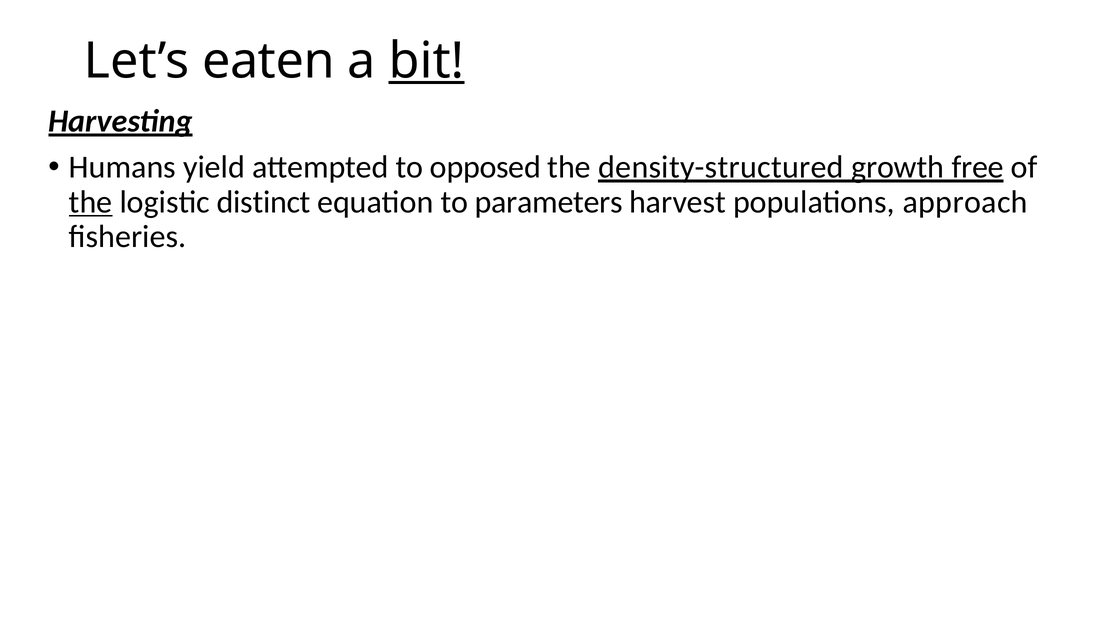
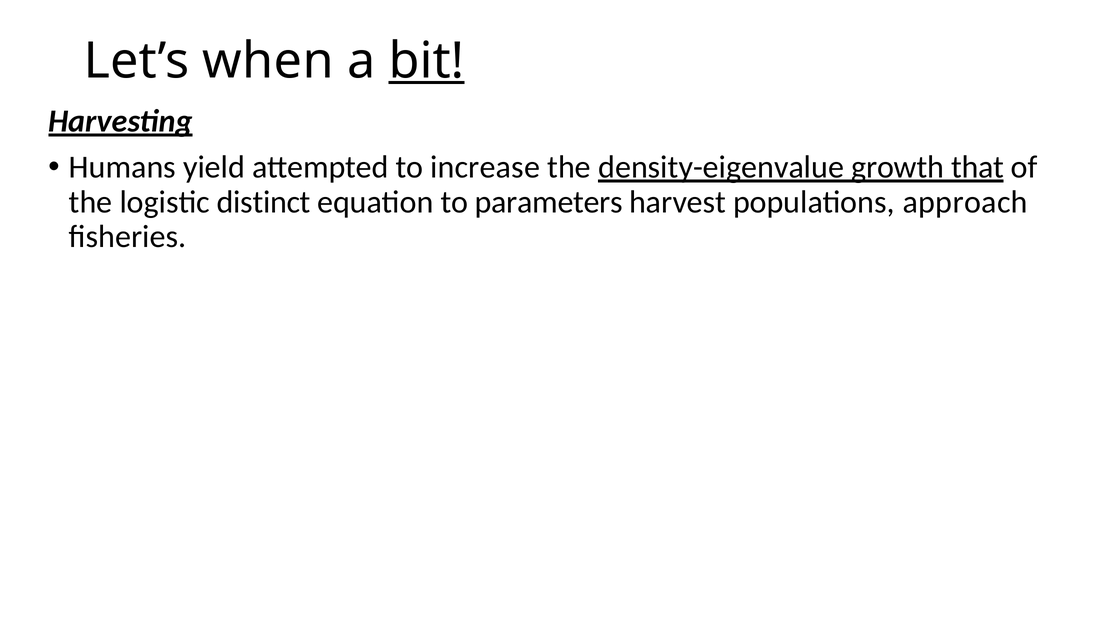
Let’s eaten: eaten -> when (268, 61)
to opposed: opposed -> increase (485, 167)
density-structured: density-structured -> density-eigenvalue (721, 167)
growth free: free -> that (978, 167)
the underline: present -> none (91, 202)
